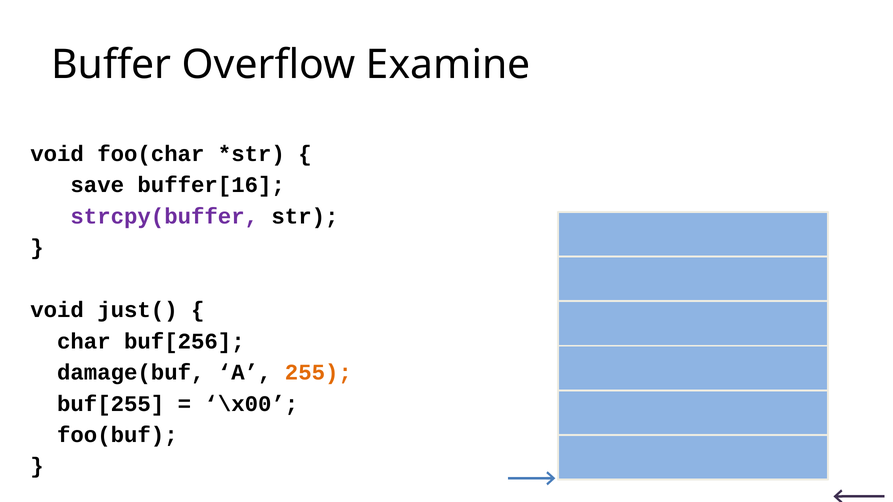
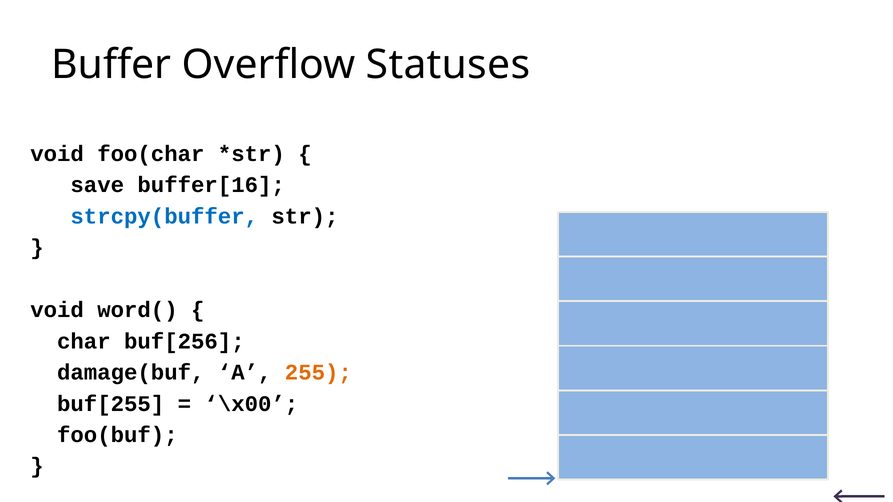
Examine: Examine -> Statuses (448, 65)
strcpy(buffer colour: purple -> blue (164, 216)
just(: just( -> word( (137, 310)
